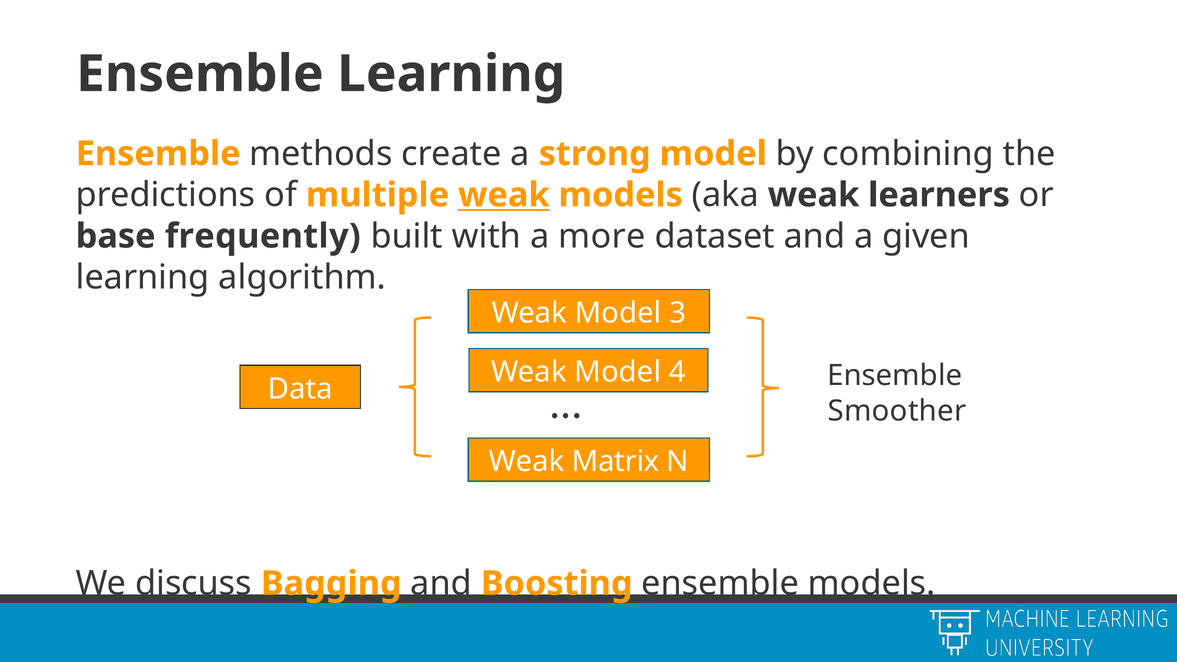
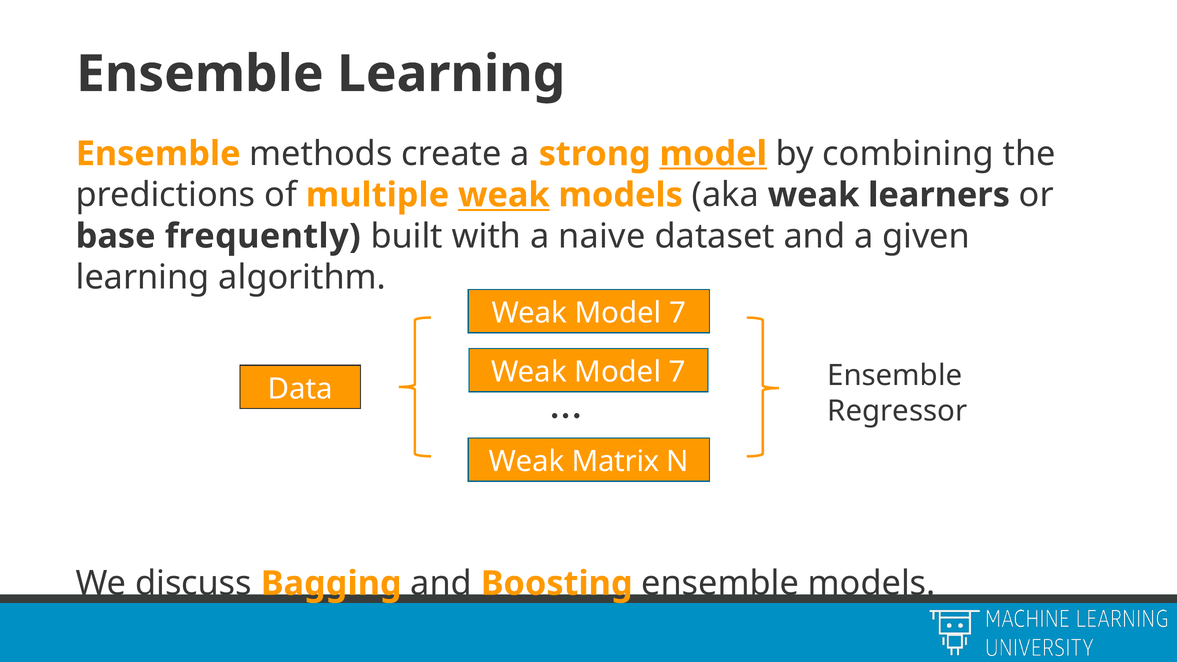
model underline: none -> present (713, 154)
more: more -> naive (602, 236)
3: 3 -> 7 (678, 313)
4: 4 -> 7 (677, 372)
Smoother: Smoother -> Regressor (897, 411)
